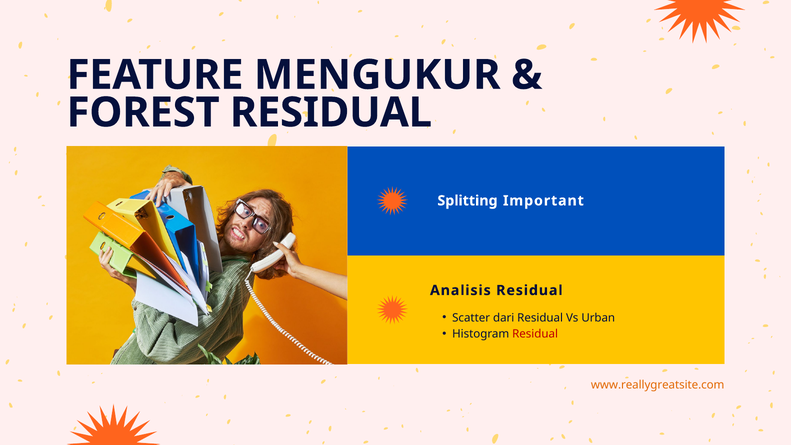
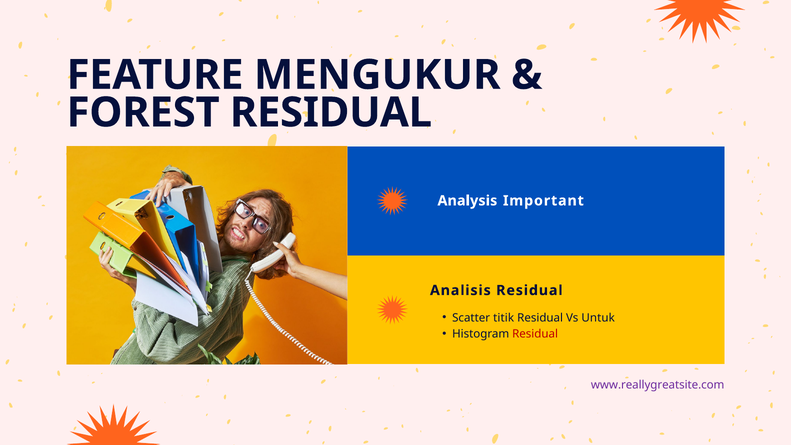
Splitting: Splitting -> Analysis (467, 201)
dari: dari -> titik (504, 318)
Urban: Urban -> Untuk (598, 318)
www.reallygreatsite.com colour: orange -> purple (658, 385)
